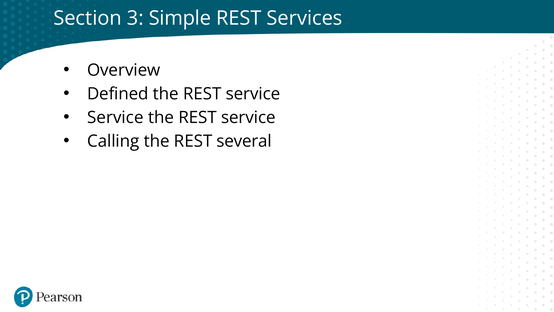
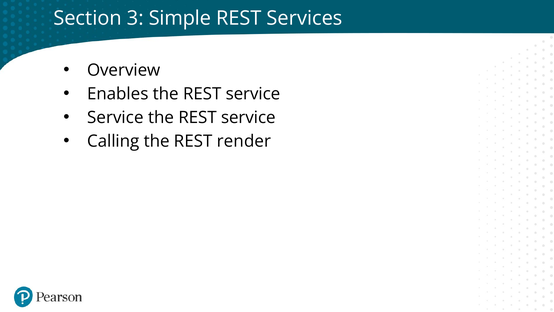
Defined: Defined -> Enables (118, 94)
several: several -> render (244, 141)
